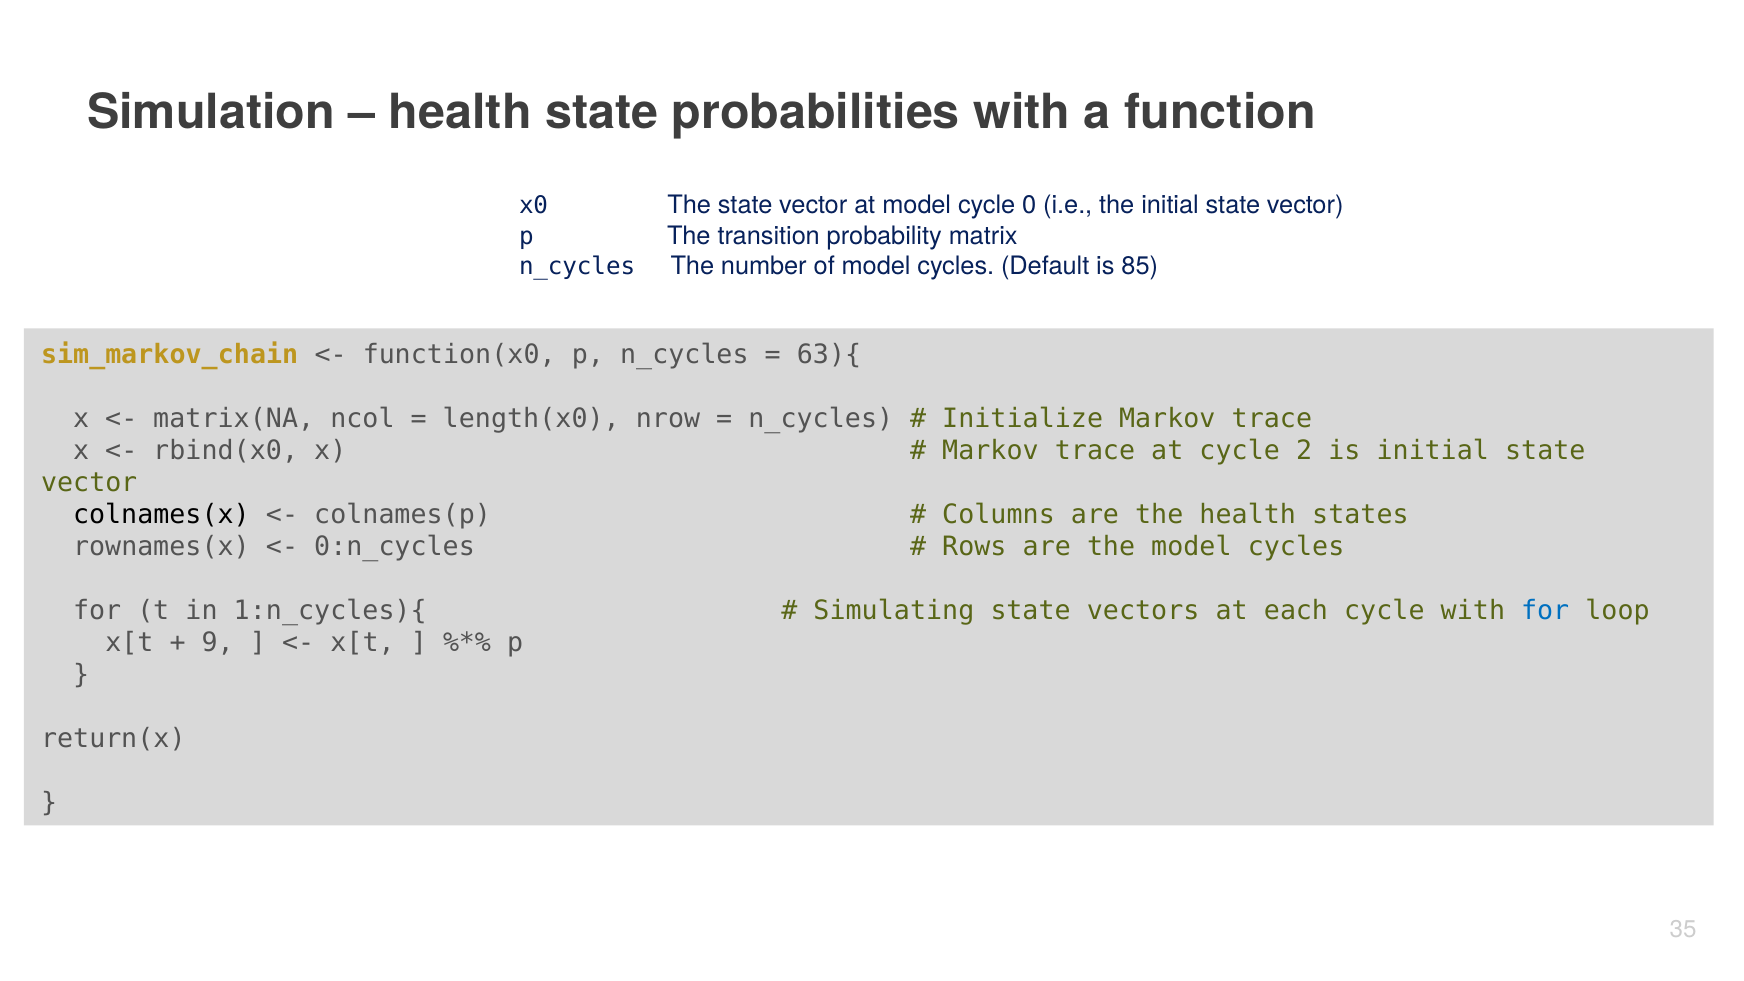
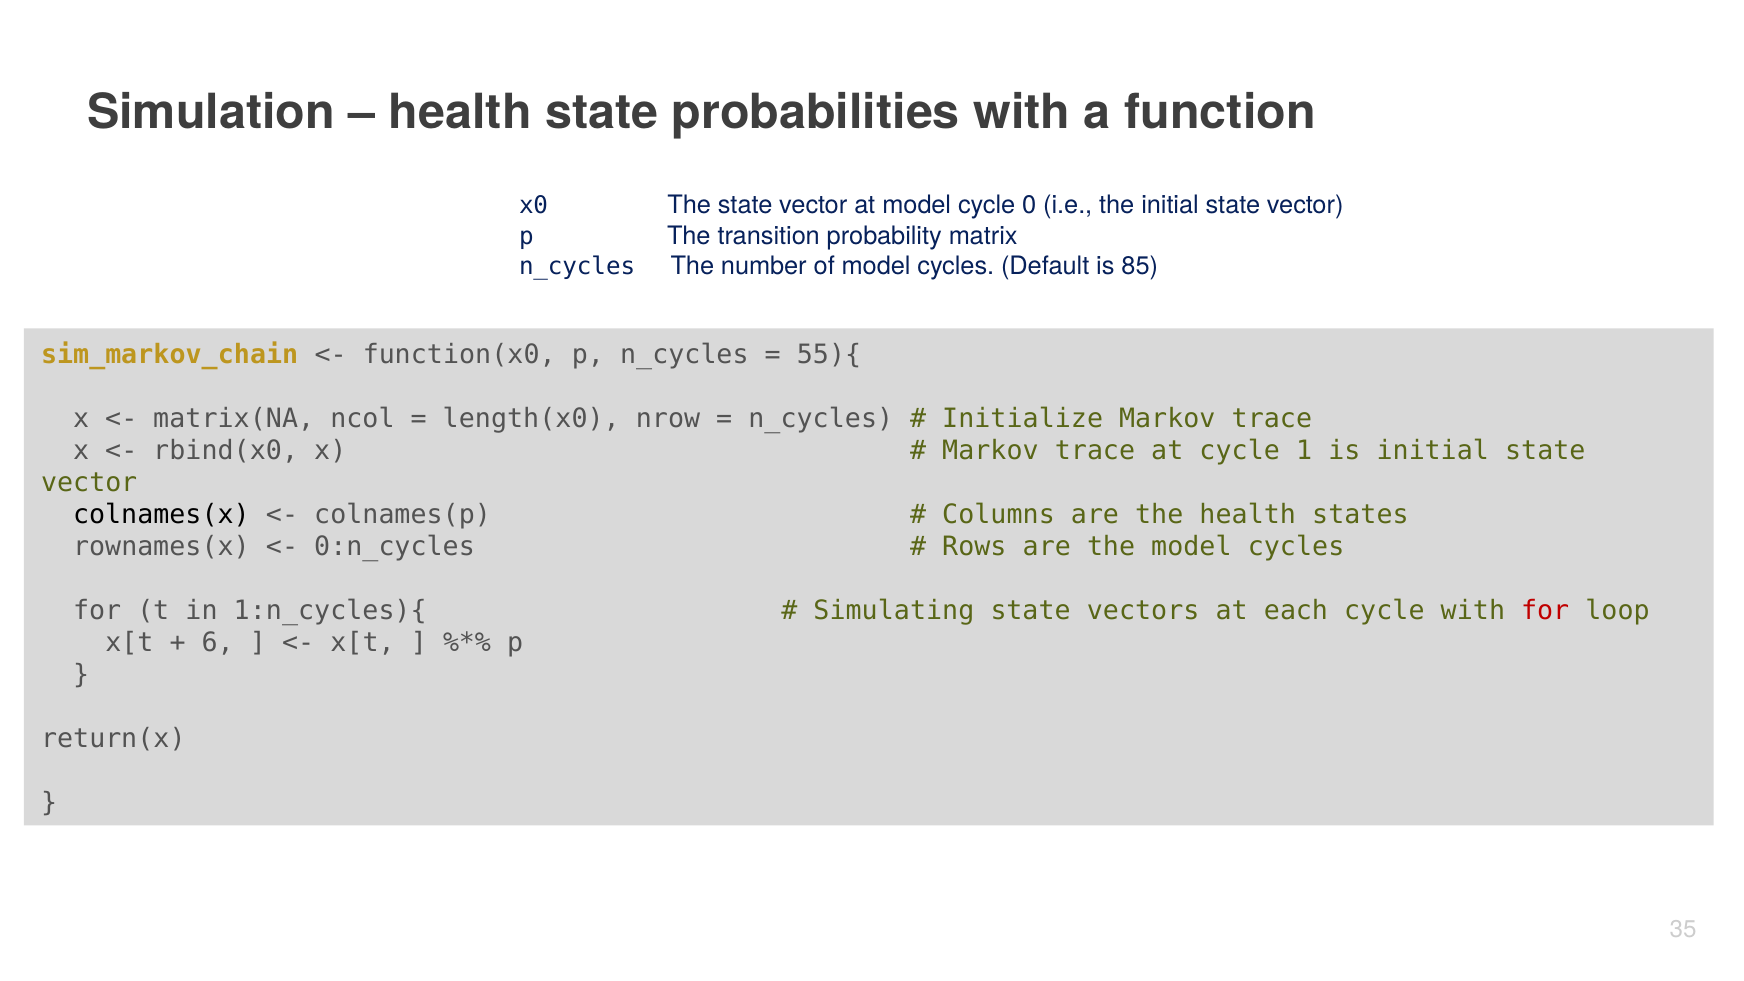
63){: 63){ -> 55){ (829, 355)
2: 2 -> 1 (1304, 451)
for colour: blue -> red (1545, 611)
9: 9 -> 6 (218, 643)
